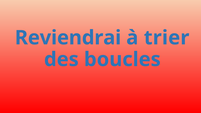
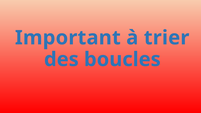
Reviendrai: Reviendrai -> Important (68, 38)
